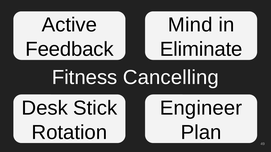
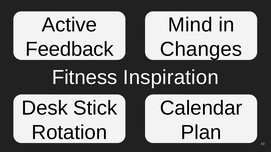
Eliminate: Eliminate -> Changes (201, 49)
Cancelling: Cancelling -> Inspiration (171, 78)
Engineer: Engineer -> Calendar (201, 108)
